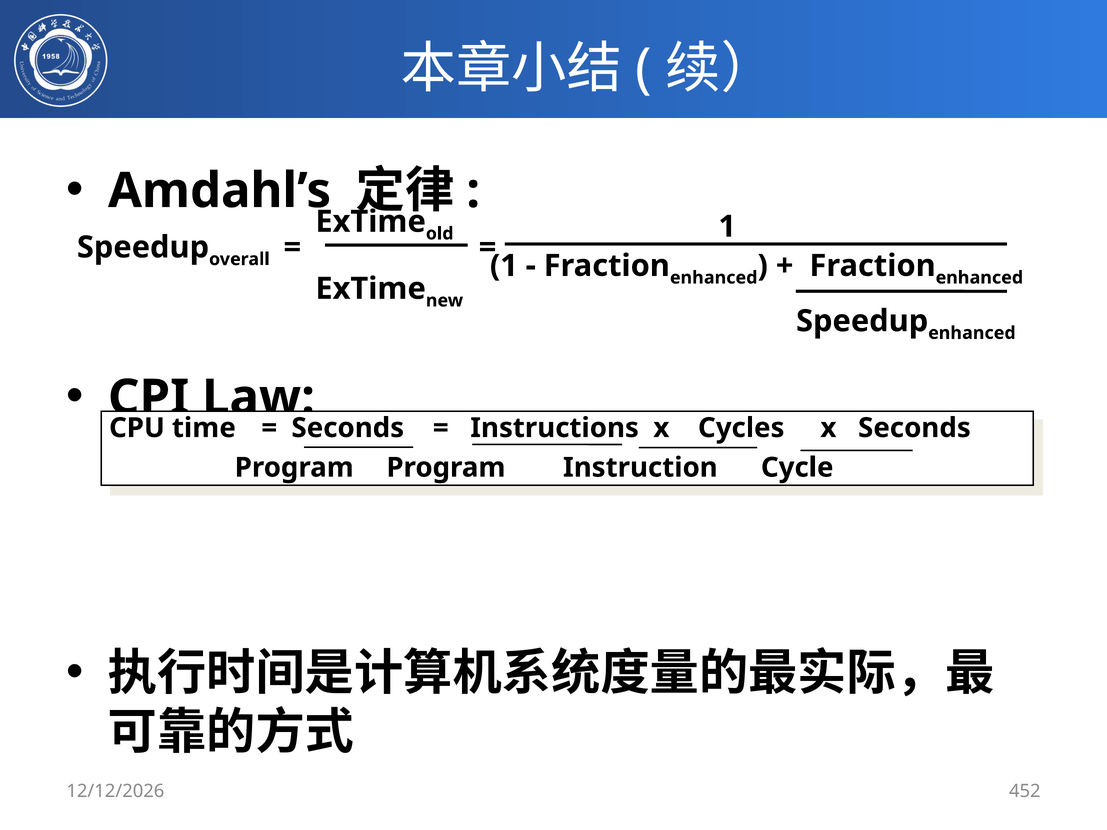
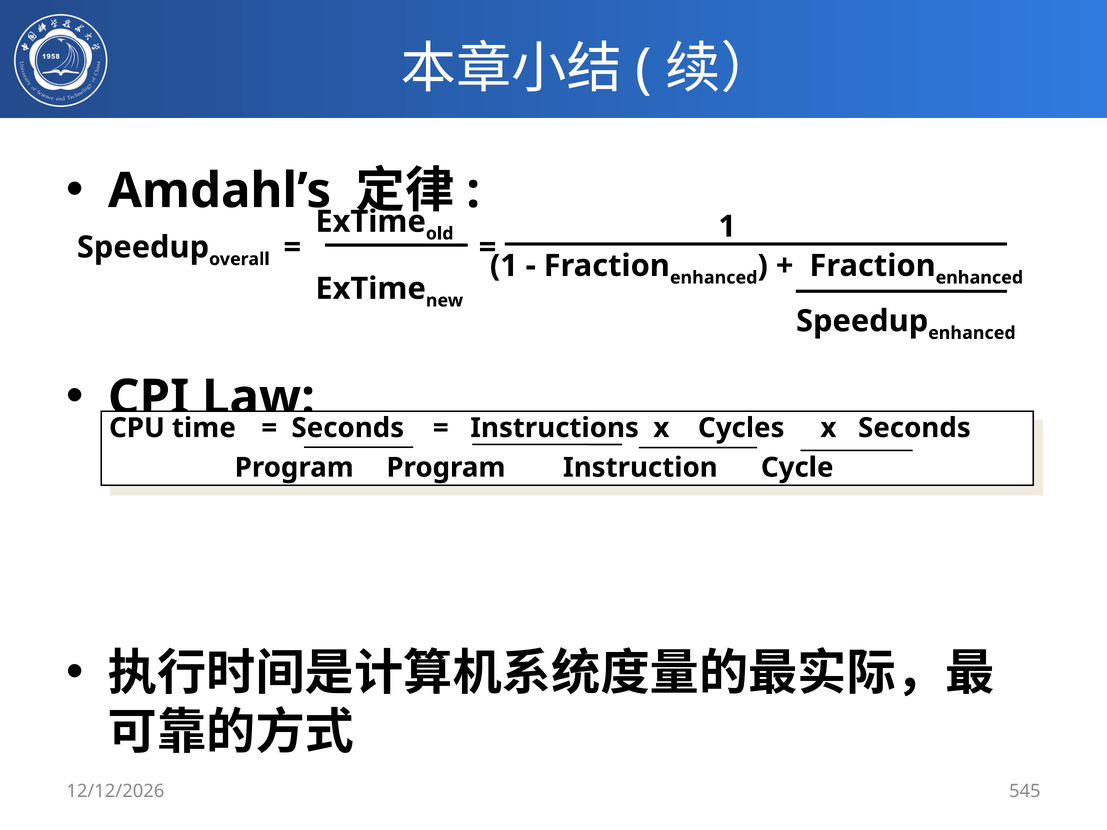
452: 452 -> 545 (1025, 791)
